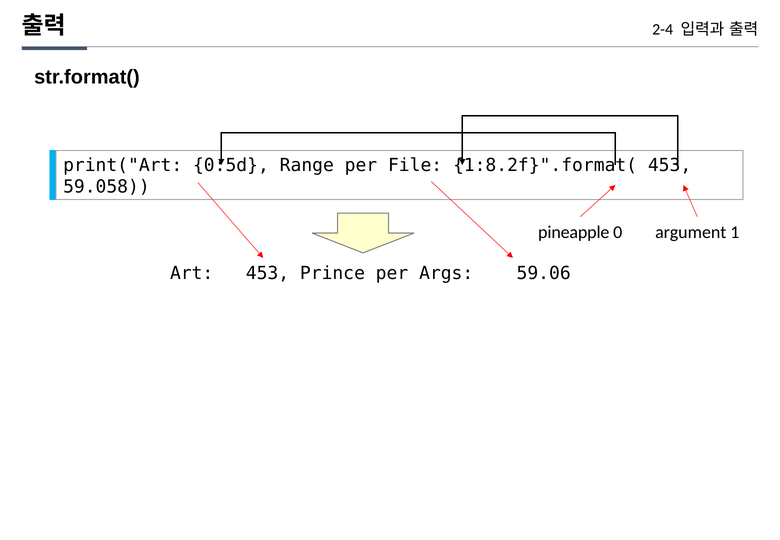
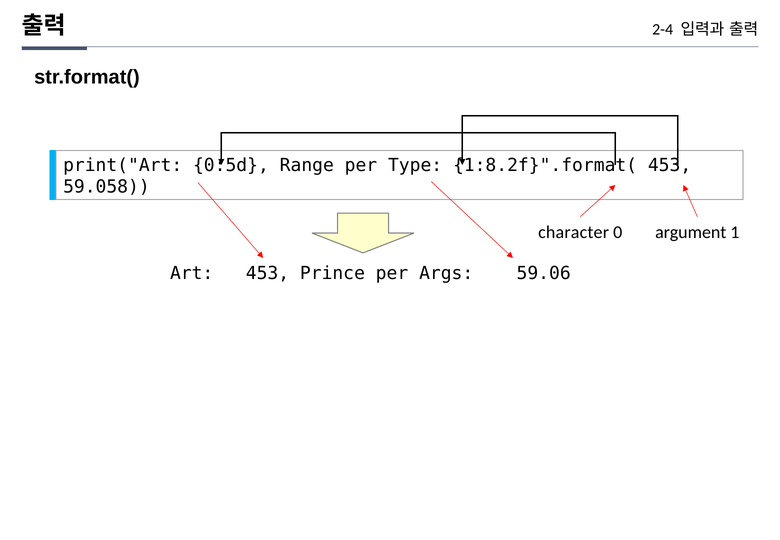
File: File -> Type (415, 165)
pineapple: pineapple -> character (574, 232)
